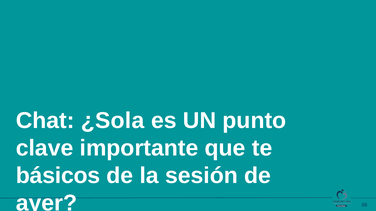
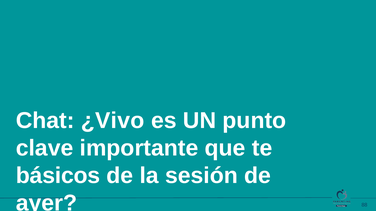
¿Sola: ¿Sola -> ¿Vivo (113, 121)
